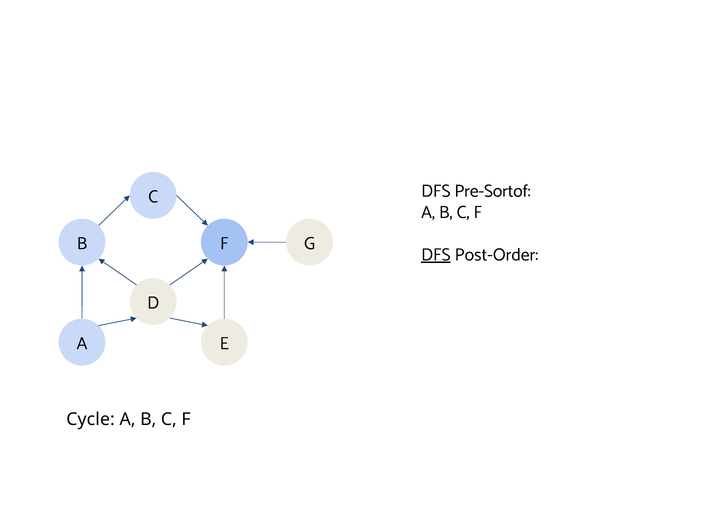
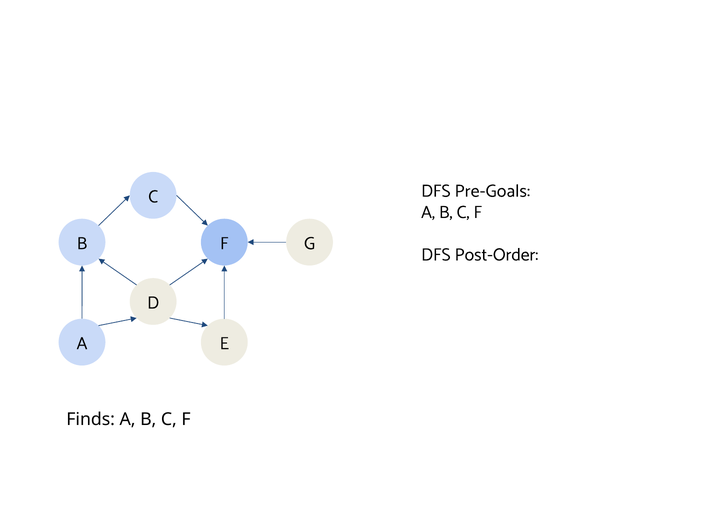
Pre-Sortof: Pre-Sortof -> Pre-Goals (492, 191)
DFS underline: present -> none (436, 255)
Cycle: Cycle -> Finds (91, 419)
